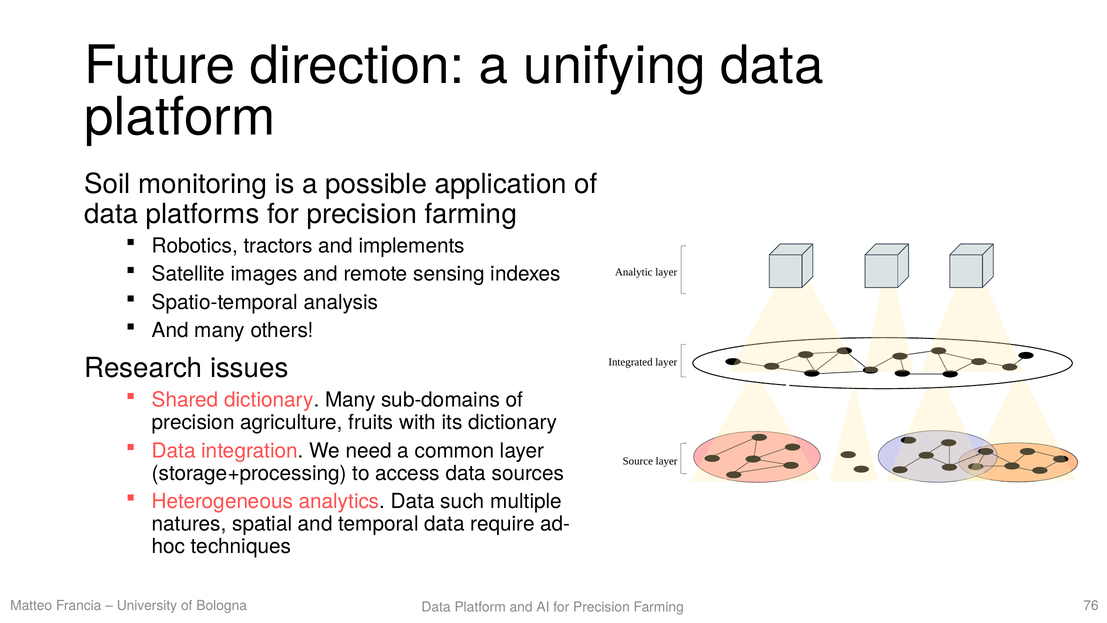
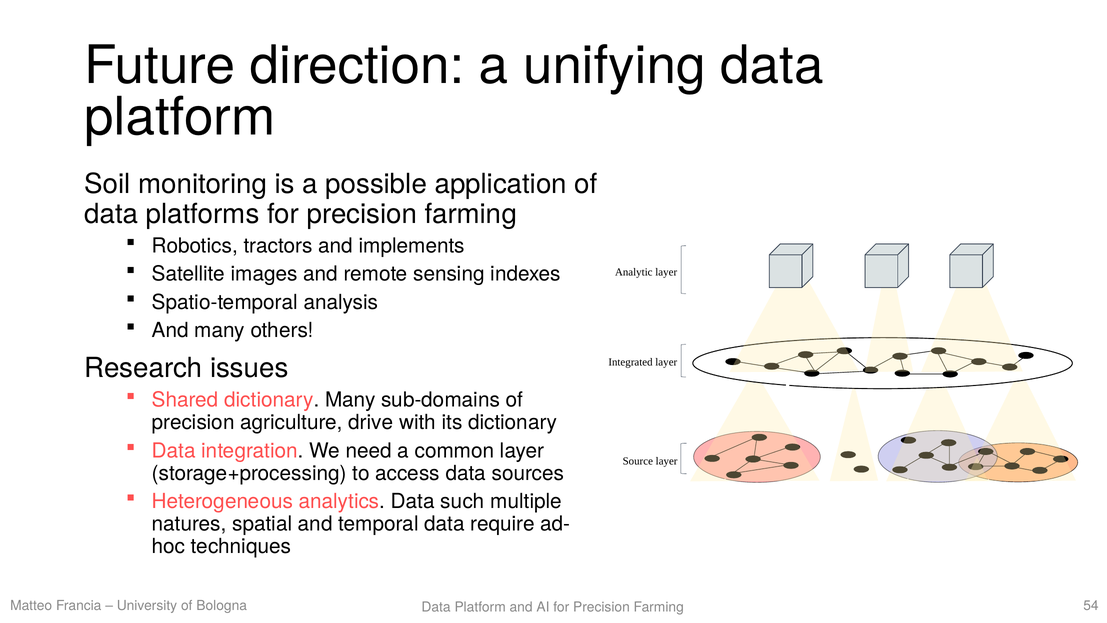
fruits: fruits -> drive (371, 422)
76: 76 -> 54 (1091, 605)
